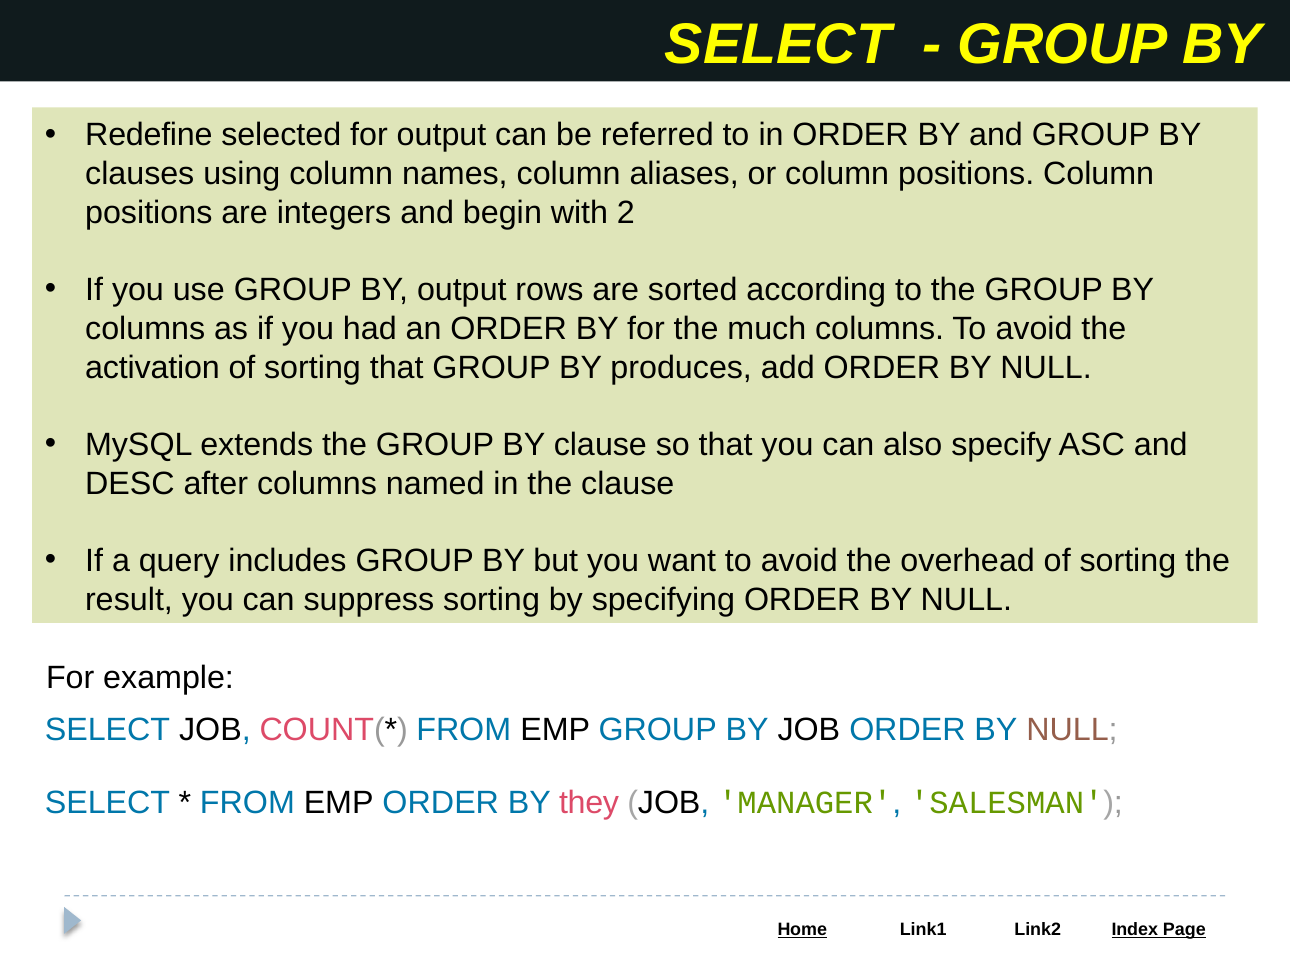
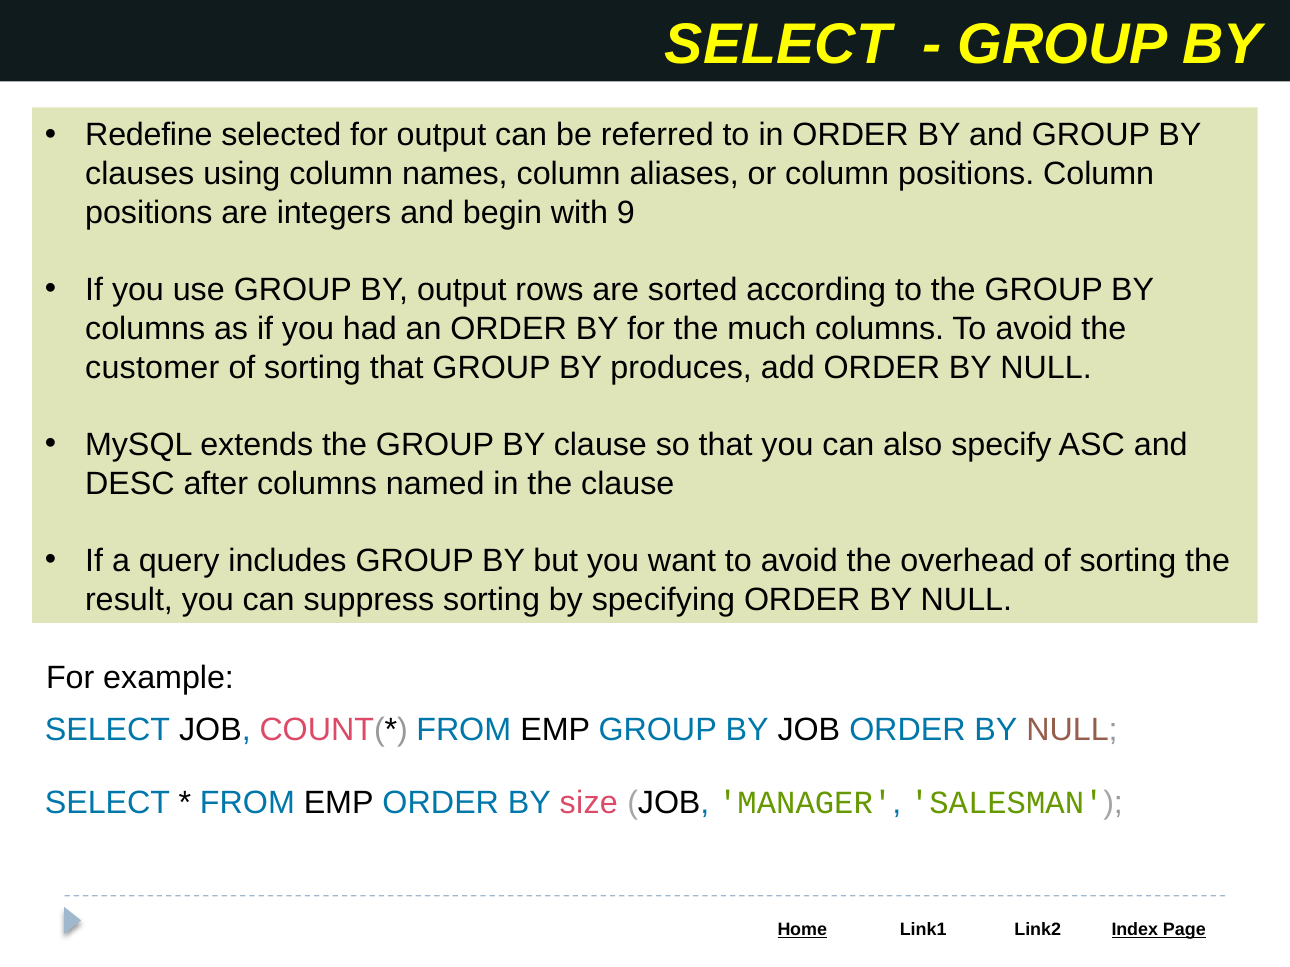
2: 2 -> 9 (626, 213)
activation: activation -> customer (152, 368)
they: they -> size (589, 804)
